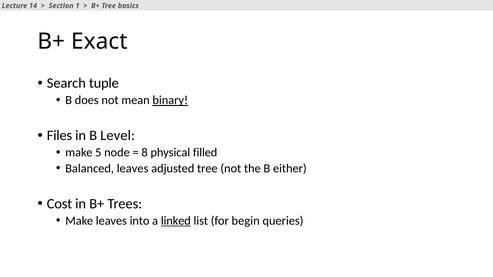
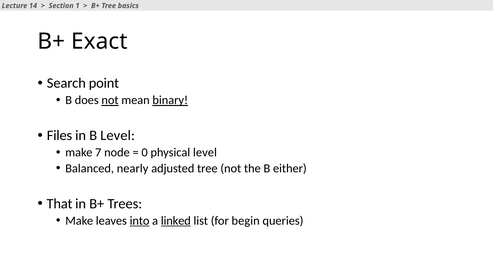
tuple: tuple -> point (104, 83)
not underline: none -> present (110, 100)
5: 5 -> 7 (98, 153)
8: 8 -> 0 (145, 153)
physical filled: filled -> level (205, 153)
Balanced leaves: leaves -> nearly (133, 169)
Cost: Cost -> That (59, 204)
into underline: none -> present (140, 221)
